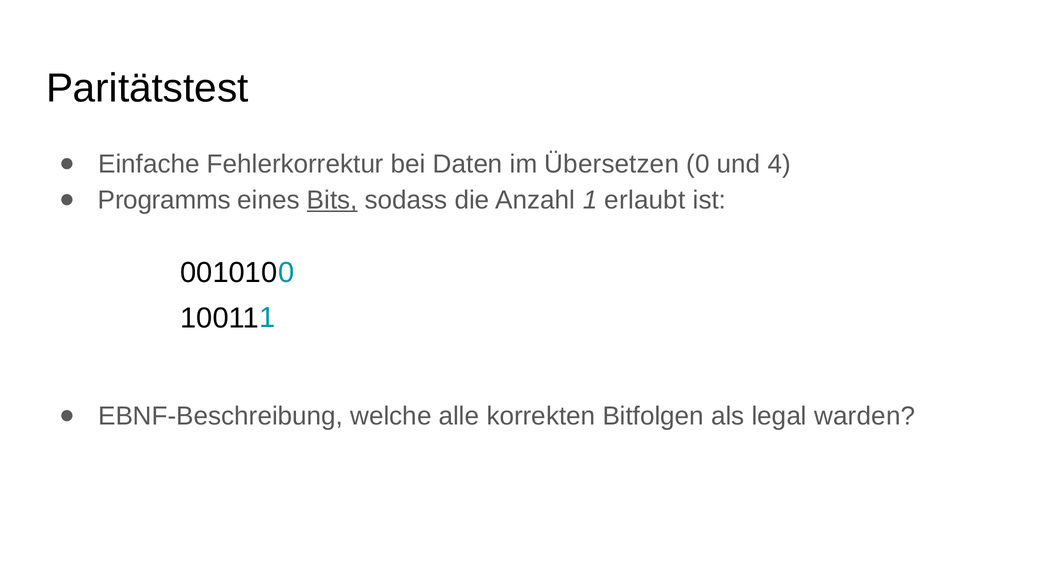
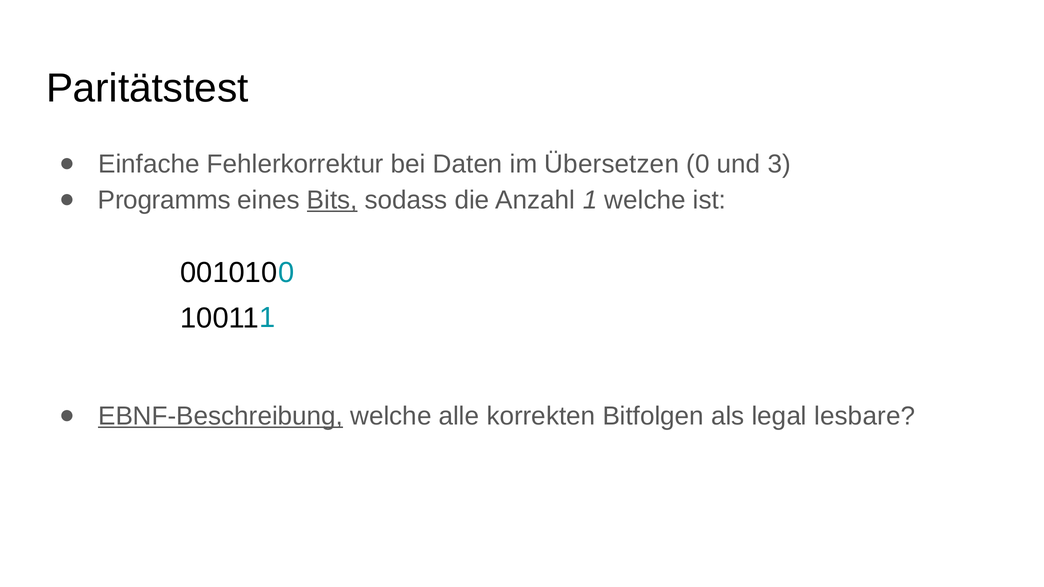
4: 4 -> 3 (779, 164)
1 erlaubt: erlaubt -> welche (645, 200)
EBNF-Beschreibung underline: none -> present (221, 416)
warden: warden -> lesbare (865, 416)
